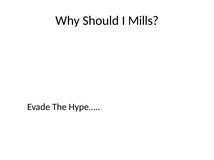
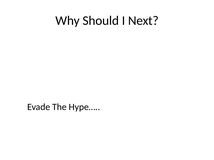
Mills: Mills -> Next (143, 21)
